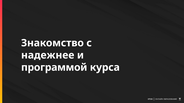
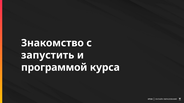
надежнее: надежнее -> запустить (48, 55)
